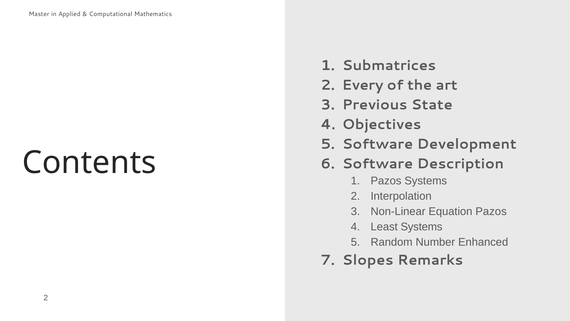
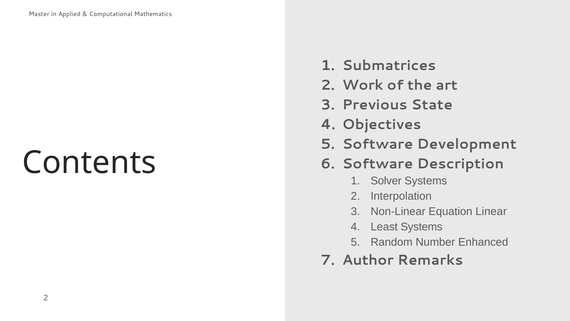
Every: Every -> Work (363, 85)
Pazos: Pazos -> Solver (386, 181)
Equation Pazos: Pazos -> Linear (491, 211)
Slopes: Slopes -> Author (368, 260)
